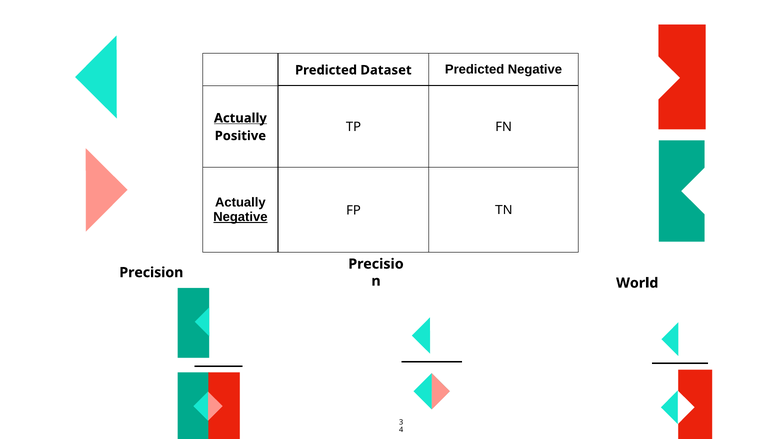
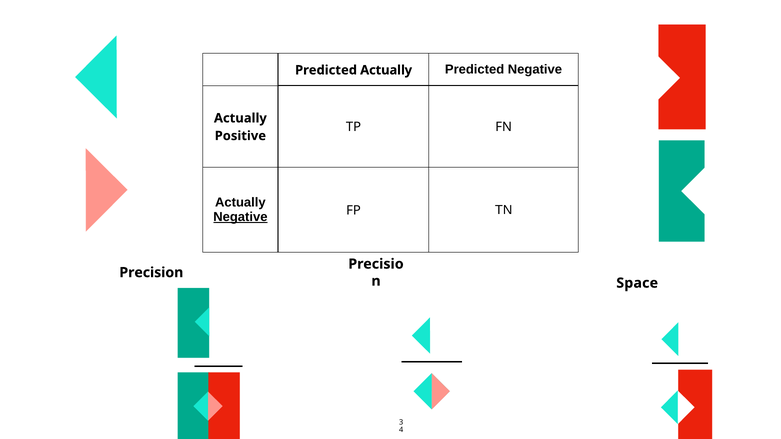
Predicted Dataset: Dataset -> Actually (386, 70)
Actually underline: present -> none (240, 118)
World: World -> Space (637, 283)
